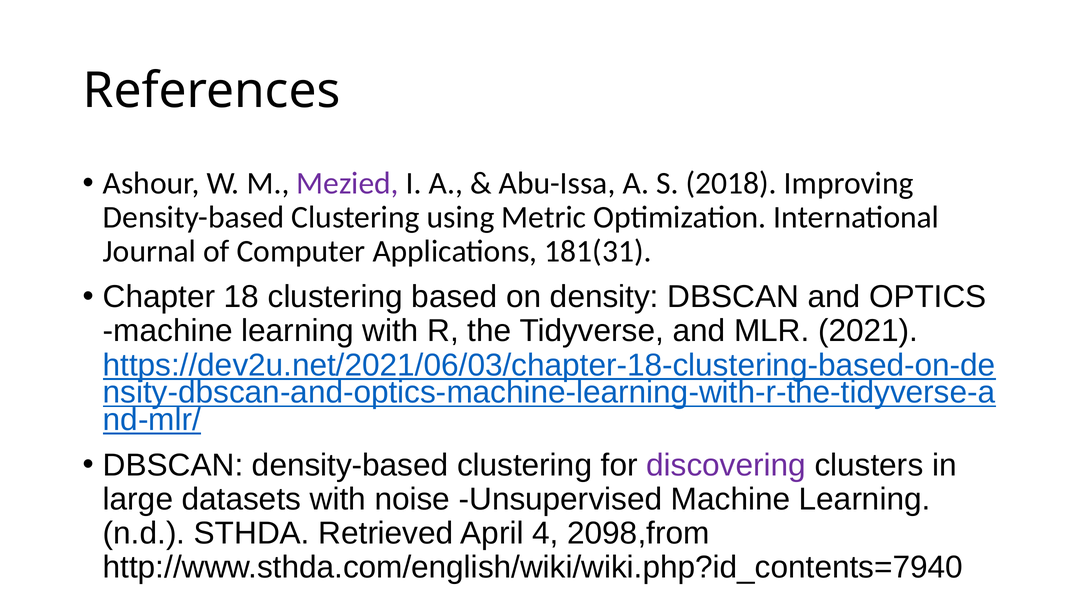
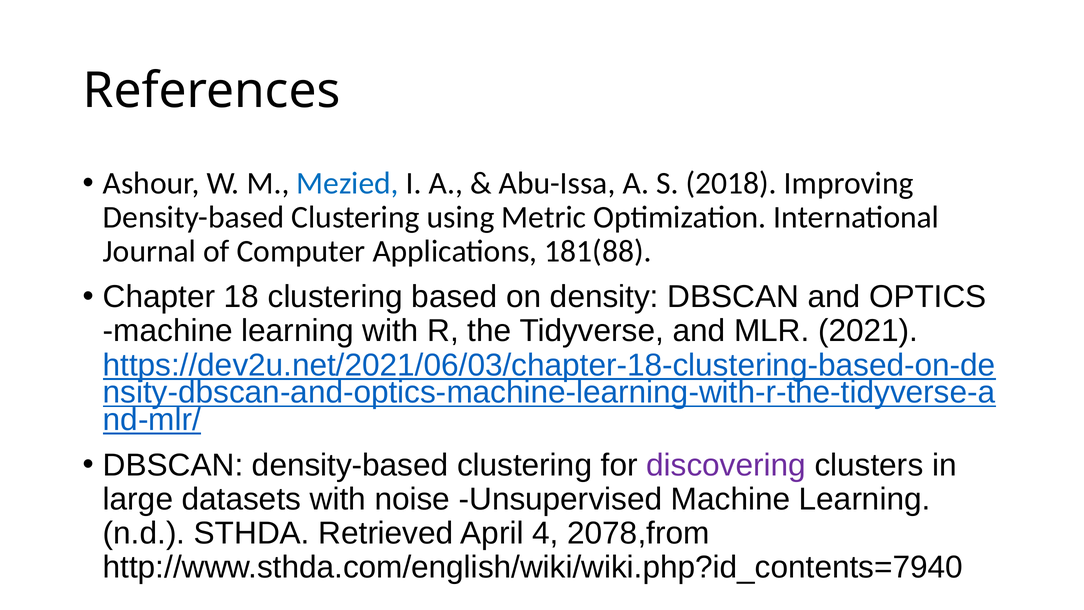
Mezied colour: purple -> blue (348, 183)
181(31: 181(31 -> 181(88 (598, 251)
2098,from: 2098,from -> 2078,from (638, 533)
